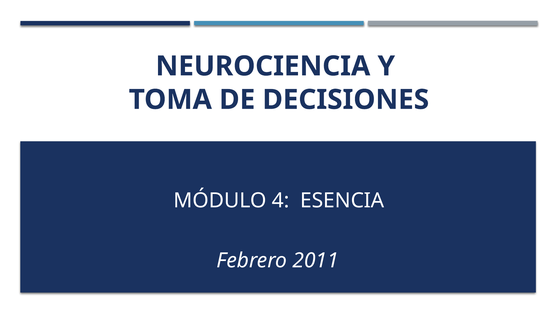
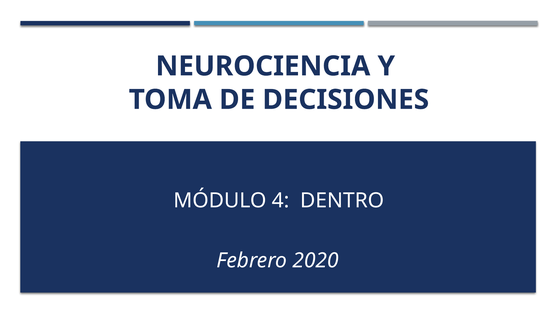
ESENCIA: ESENCIA -> DENTRO (342, 201)
2011: 2011 -> 2020 (316, 261)
